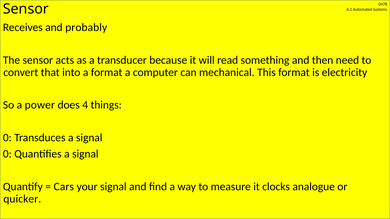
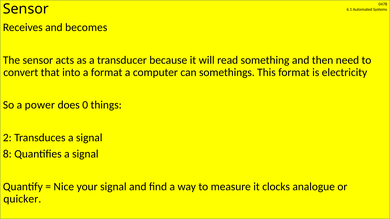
probably: probably -> becomes (86, 27)
mechanical: mechanical -> somethings (227, 72)
4: 4 -> 0 (85, 105)
0: 0 -> 2 (7, 138)
0: 0 -> 8 (7, 154)
Cars: Cars -> Nice (64, 187)
